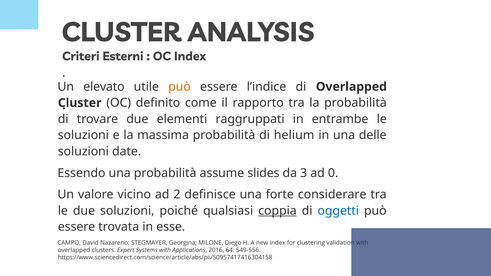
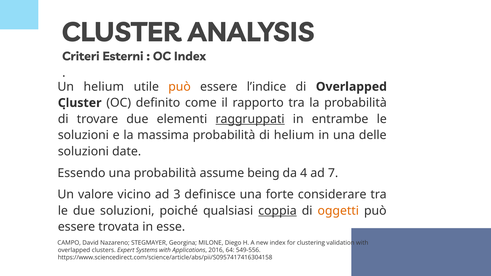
Un elevato: elevato -> helium (104, 87)
raggruppati underline: none -> present (250, 119)
slides: slides -> being (263, 173)
3: 3 -> 4 (304, 173)
0: 0 -> 7 (333, 173)
2: 2 -> 3 (177, 195)
oggetti colour: blue -> orange (338, 211)
